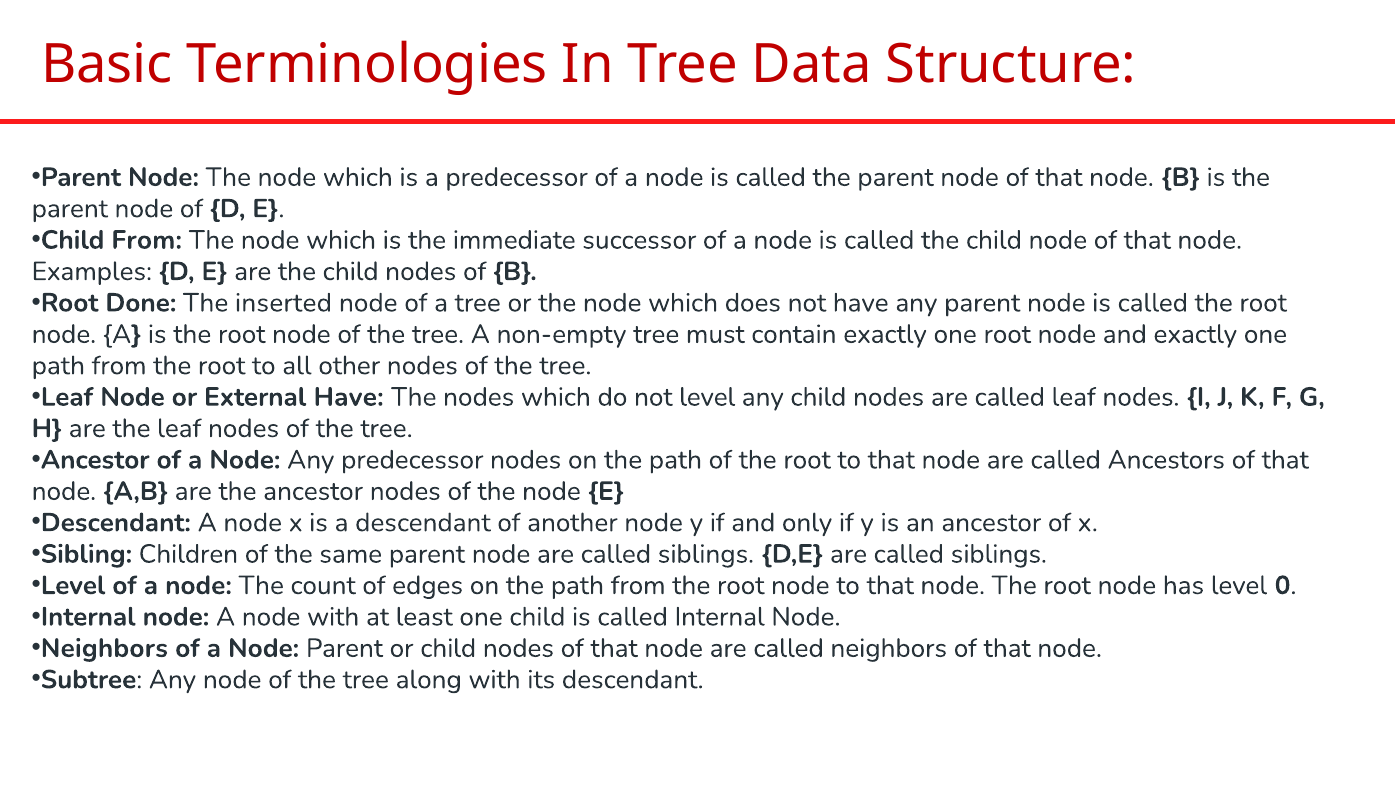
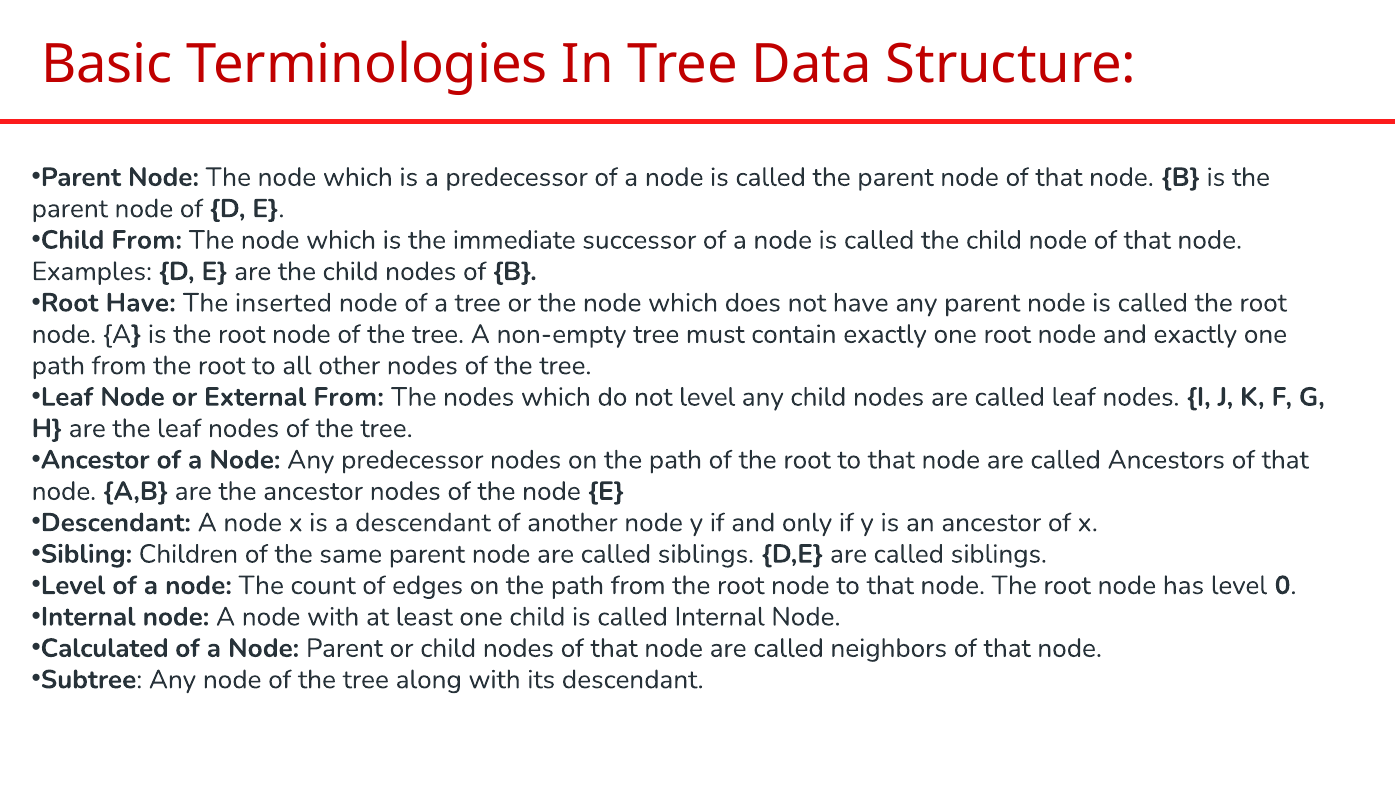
Root Done: Done -> Have (141, 303)
External Have: Have -> From (349, 397)
Neighbors: Neighbors -> Calculated (105, 648)
